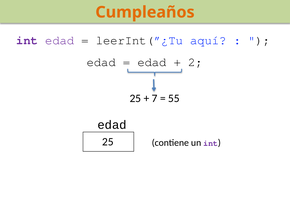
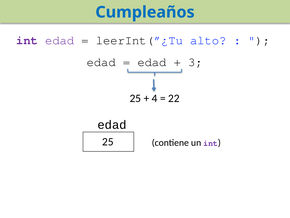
Cumpleaños colour: orange -> blue (145, 12)
aquí: aquí -> alto (208, 40)
2: 2 -> 3 (195, 62)
7: 7 -> 4 (155, 98)
55: 55 -> 22 (174, 98)
